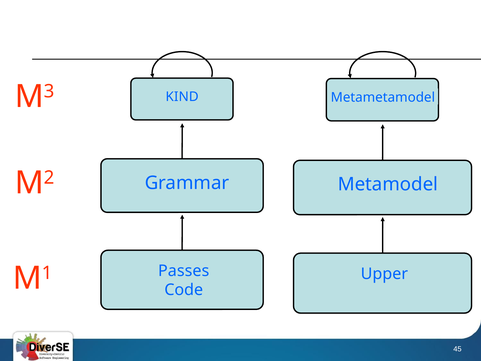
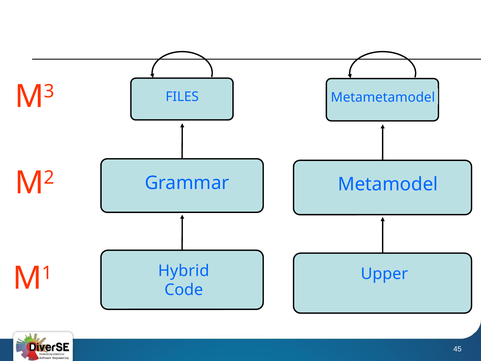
KIND: KIND -> FILES (182, 97)
Passes: Passes -> Hybrid (184, 271)
